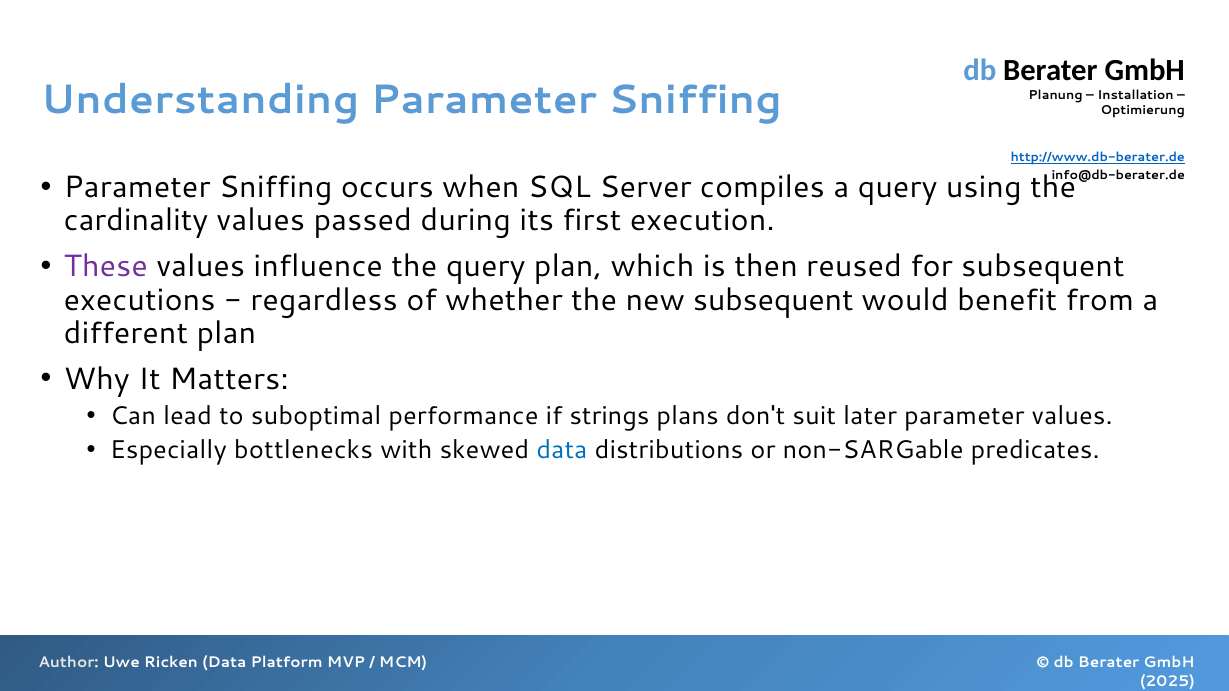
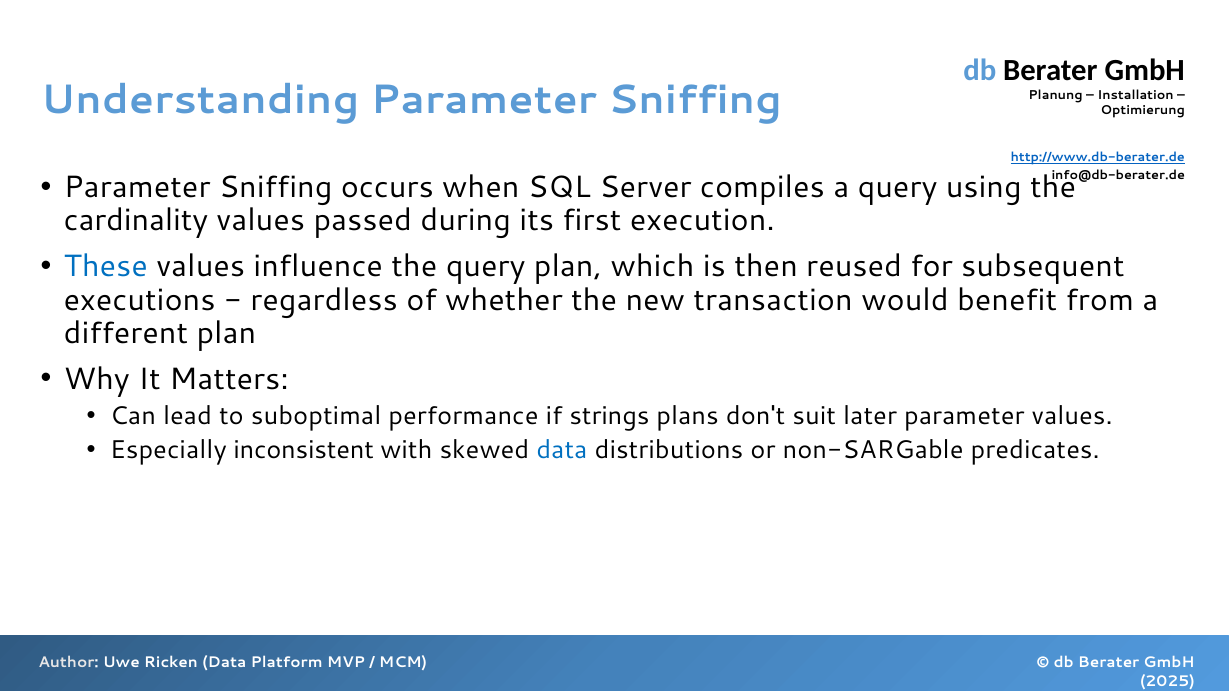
These colour: purple -> blue (106, 267)
new subsequent: subsequent -> transaction (773, 300)
bottlenecks: bottlenecks -> inconsistent (304, 450)
